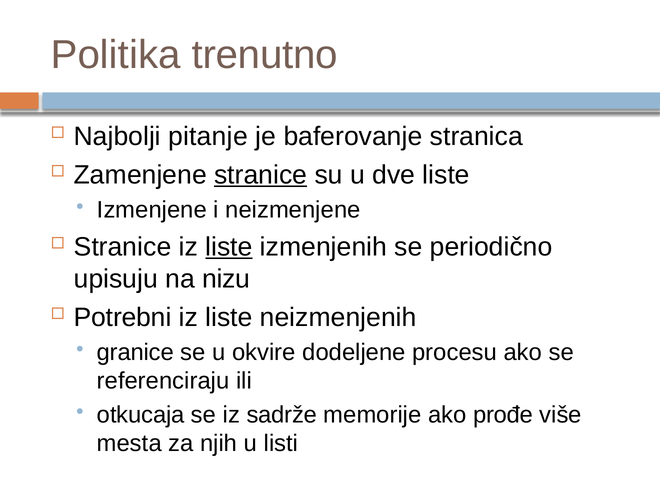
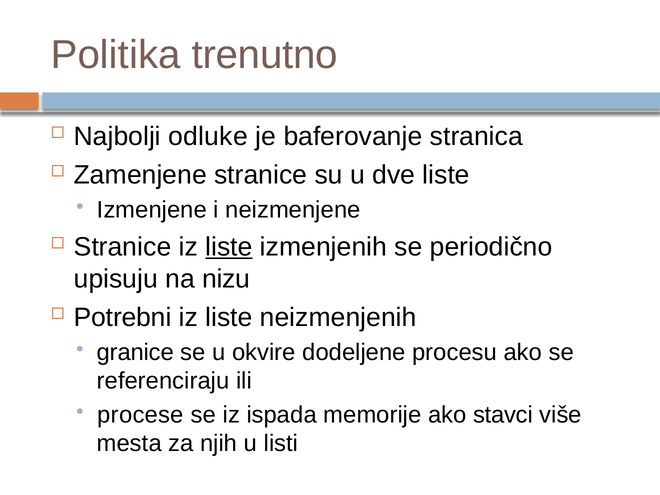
pitanje: pitanje -> odluke (208, 137)
stranice underline: present -> none (261, 175)
otkucaja: otkucaja -> procese (140, 415)
sadrže: sadrže -> ispada (282, 415)
prođe: prođe -> stavci (503, 415)
